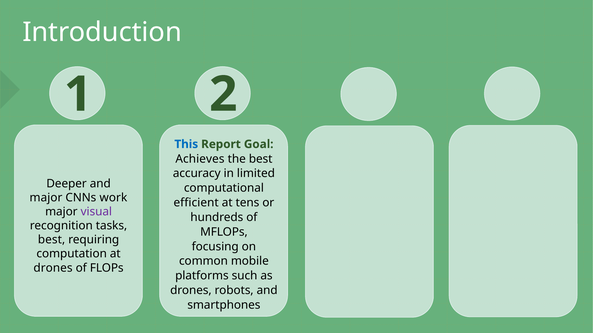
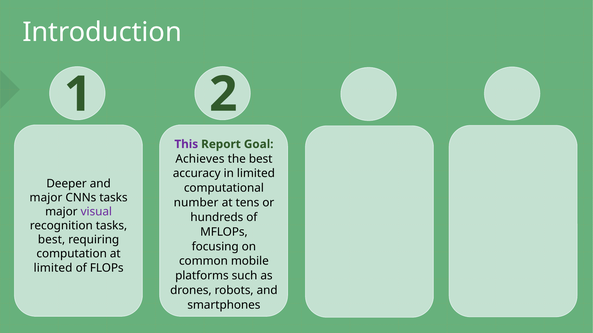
This colour: blue -> purple (186, 144)
CNNs work: work -> tasks (113, 198)
efficient: efficient -> number (196, 203)
drones: drones -> limited (53, 268)
